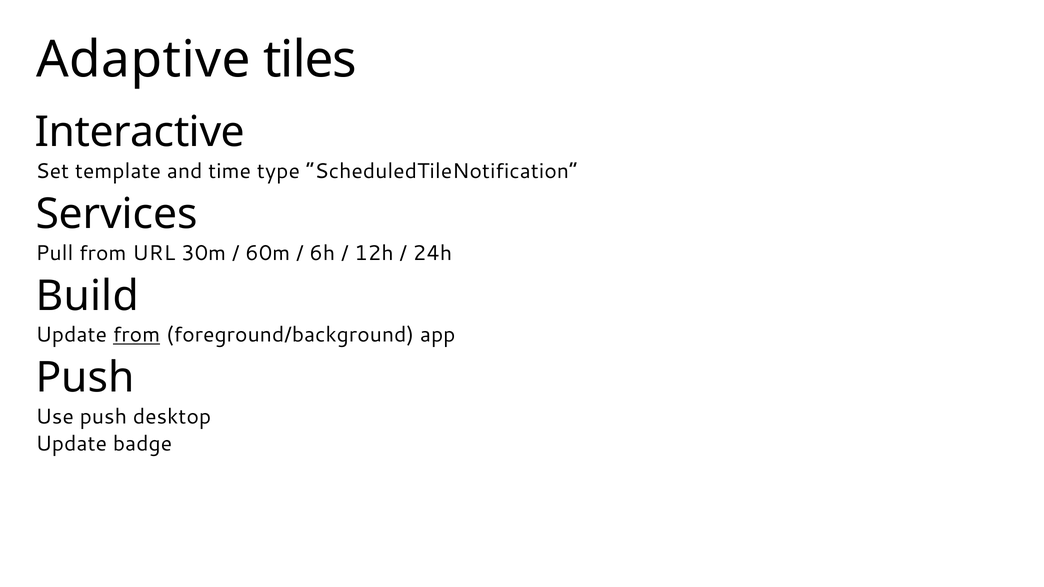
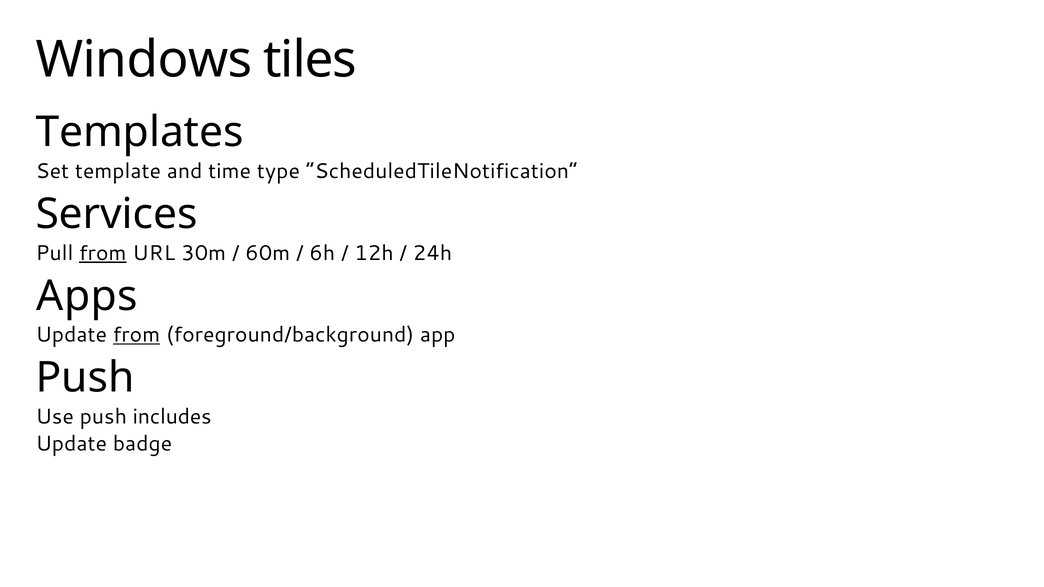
Adaptive: Adaptive -> Windows (144, 60)
Interactive: Interactive -> Templates (140, 132)
from underline: none -> present (103, 253)
Build: Build -> Apps (87, 296)
desktop: desktop -> includes (172, 417)
